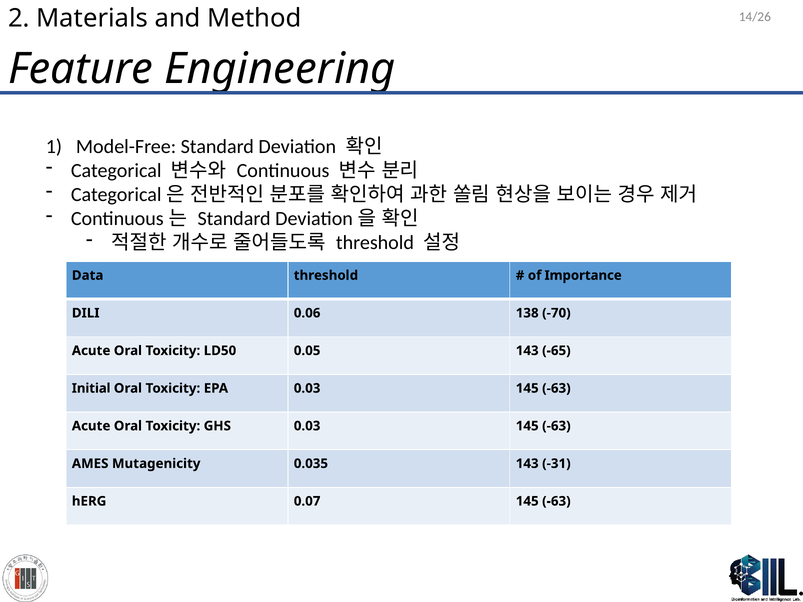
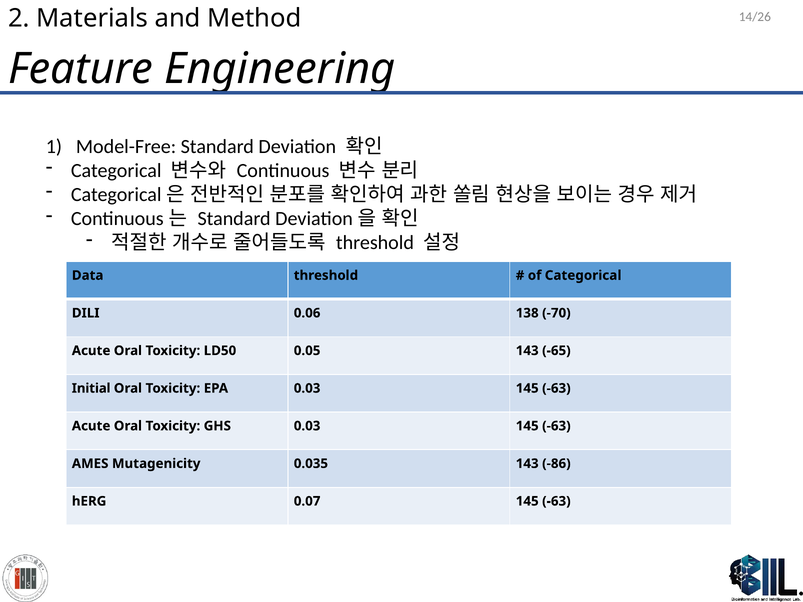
of Importance: Importance -> Categorical (583, 275)
-31: -31 -> -86 (556, 464)
